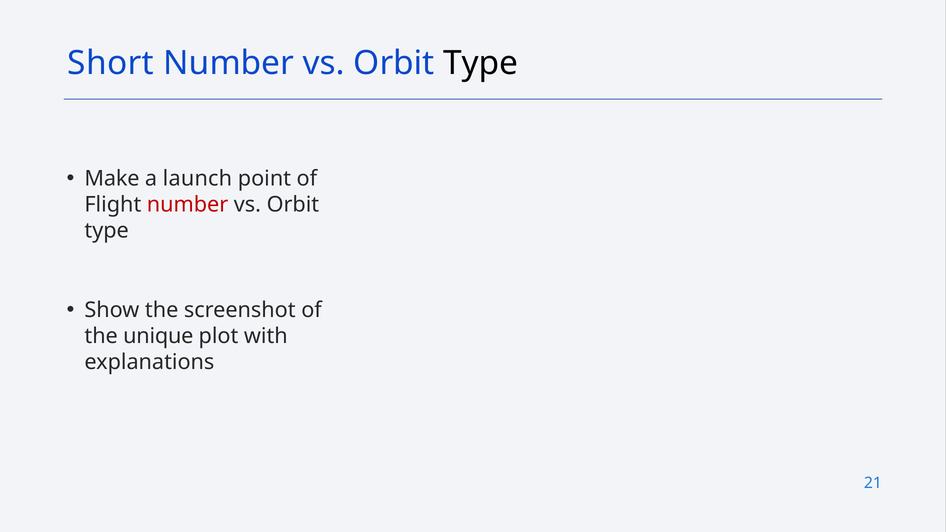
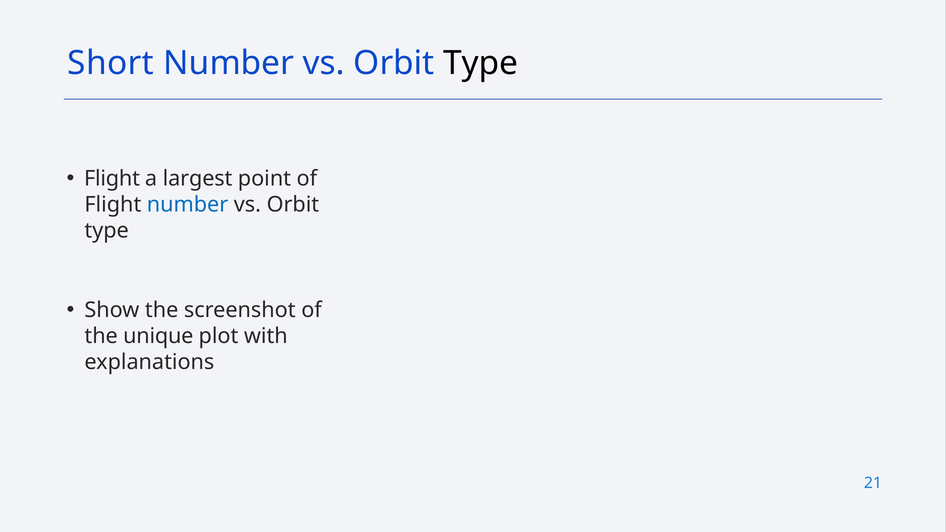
Make: Make -> Flight (112, 179)
launch: launch -> largest (198, 179)
number colour: red -> blue (188, 205)
